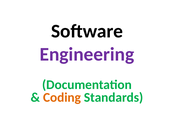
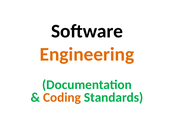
Engineering colour: purple -> orange (87, 54)
